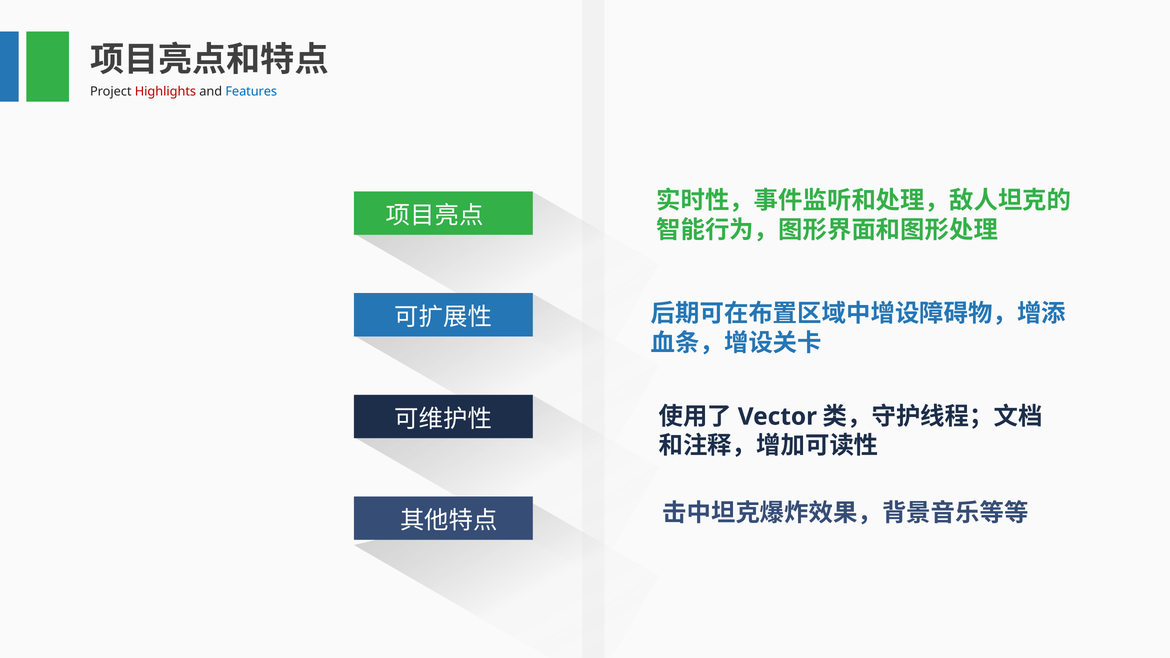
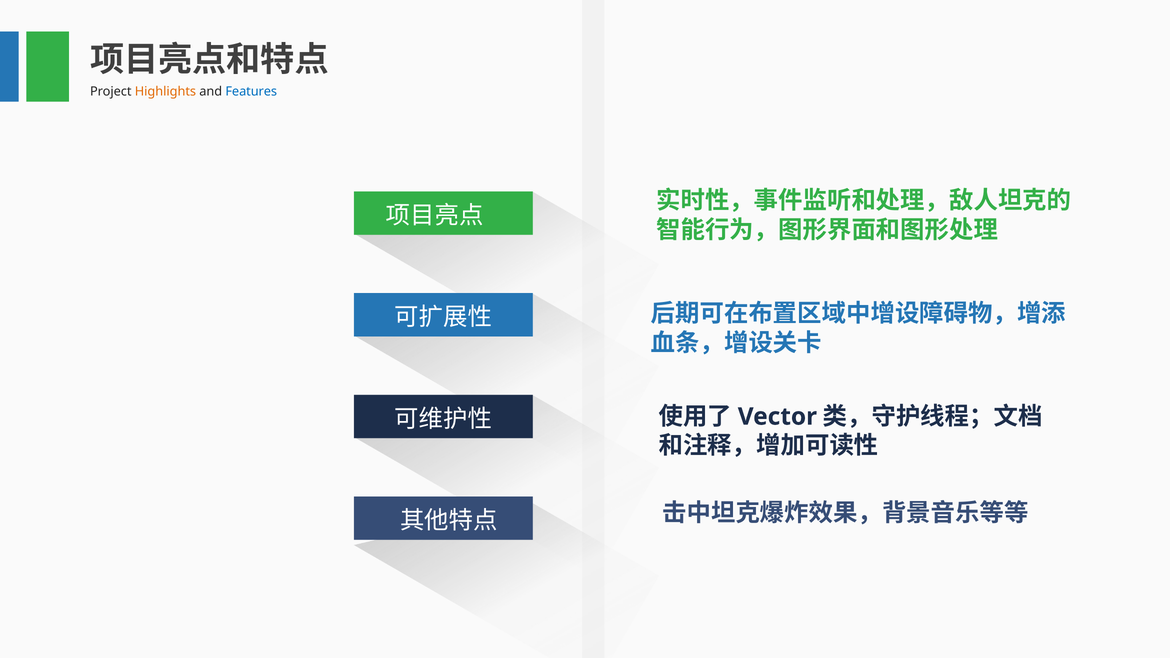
Highlights colour: red -> orange (165, 92)
